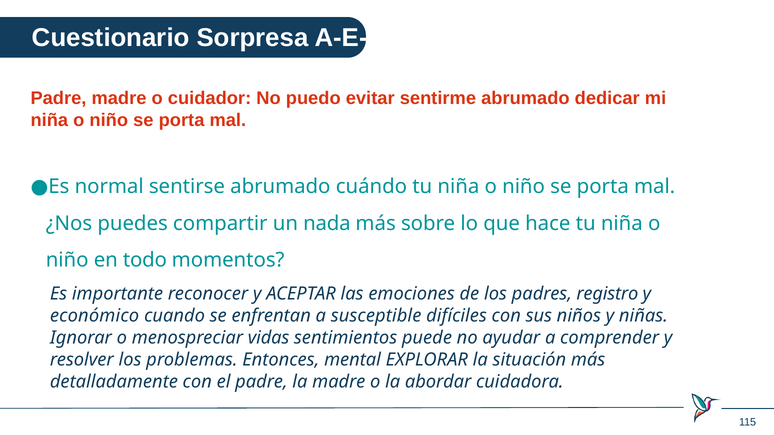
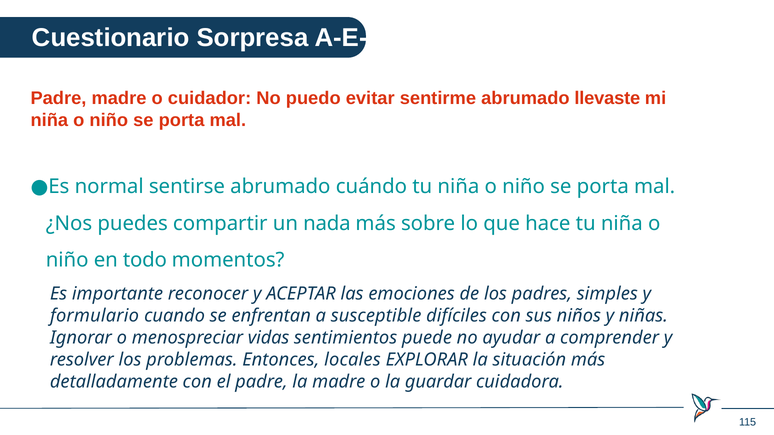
dedicar: dedicar -> llevaste (607, 98)
registro: registro -> simples (607, 294)
económico: económico -> formulario (95, 316)
mental: mental -> locales (352, 360)
abordar: abordar -> guardar (438, 382)
